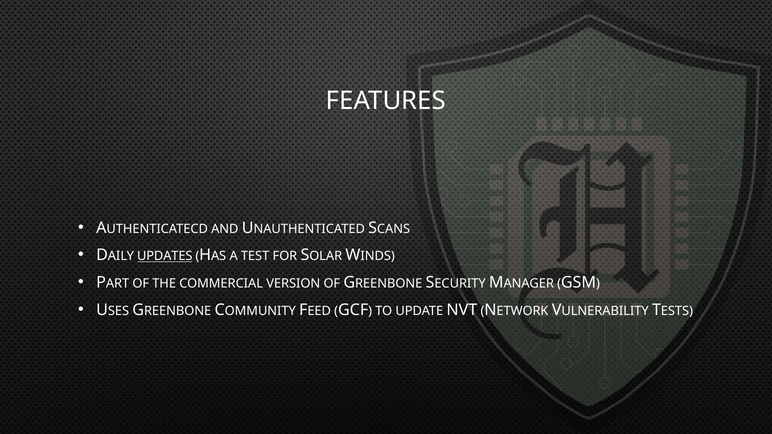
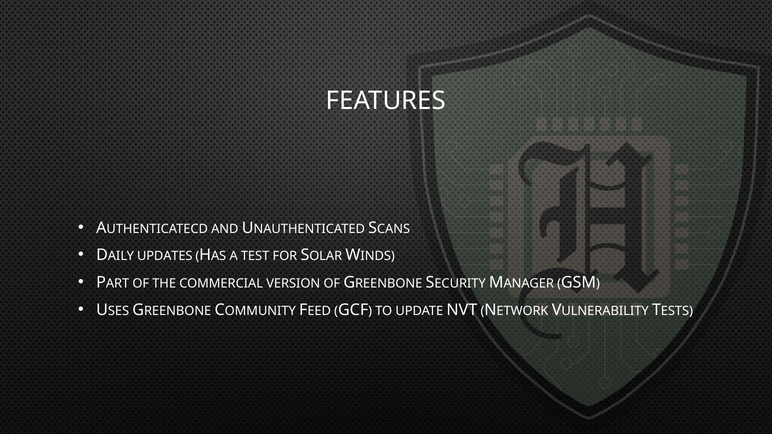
UPDATES underline: present -> none (165, 256)
